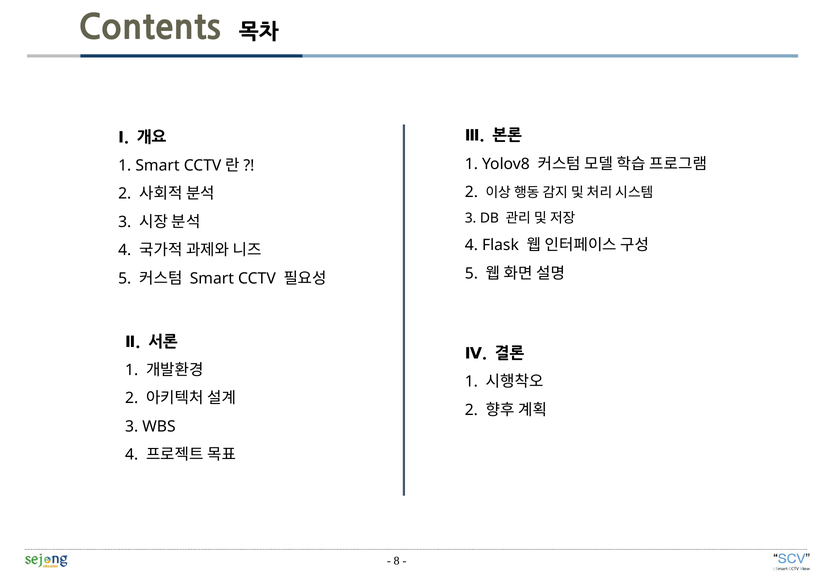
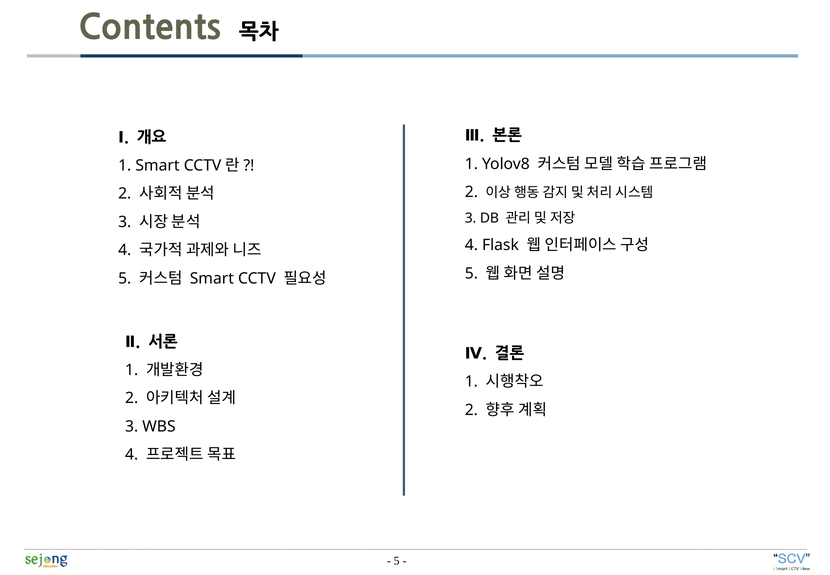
8: 8 -> 5 (397, 561)
